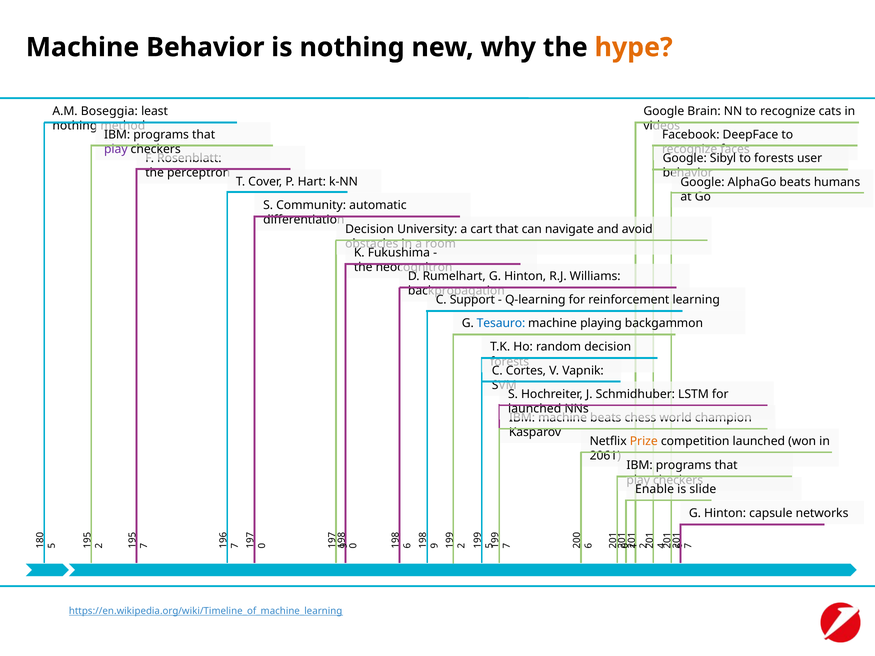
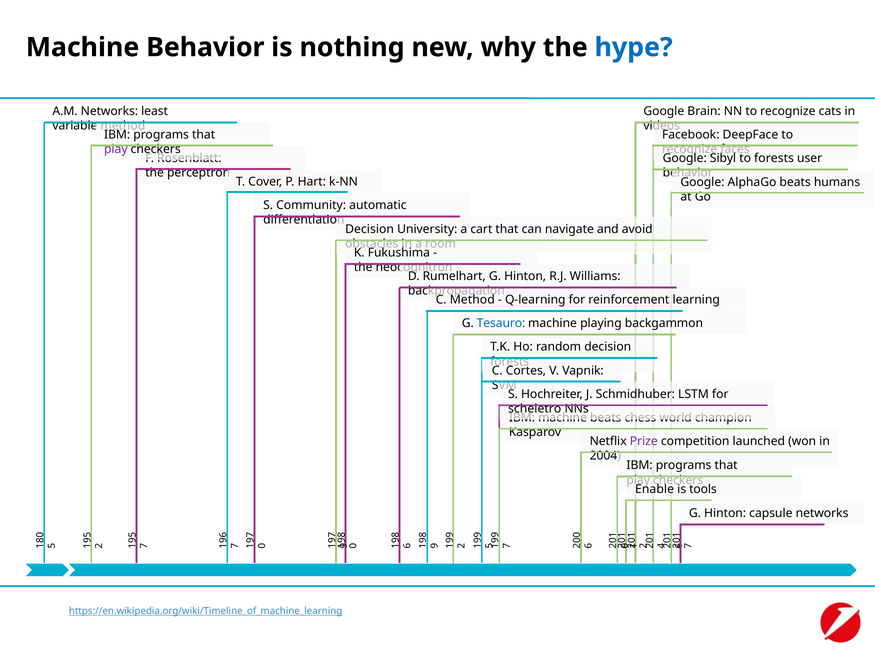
hype colour: orange -> blue (634, 47)
A.M Boseggia: Boseggia -> Networks (109, 111)
nothing: nothing -> variable (75, 126)
C Support: Support -> Method (472, 300)
launched: launched -> scheletro (535, 409)
Prize colour: orange -> purple (644, 441)
2061: 2061 -> 2004 (605, 456)
slide: slide -> tools (703, 490)
